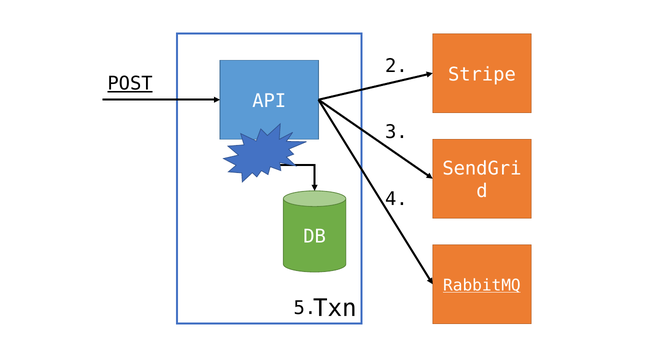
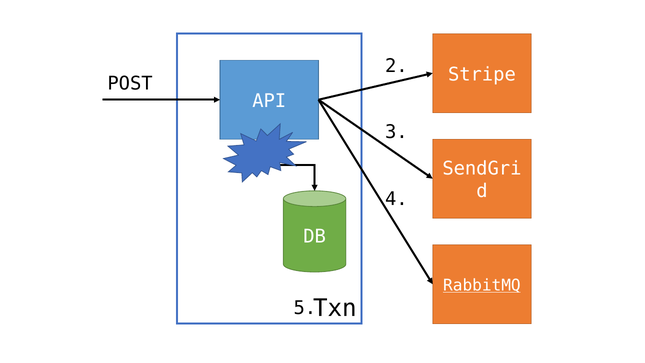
POST underline: present -> none (130, 84)
